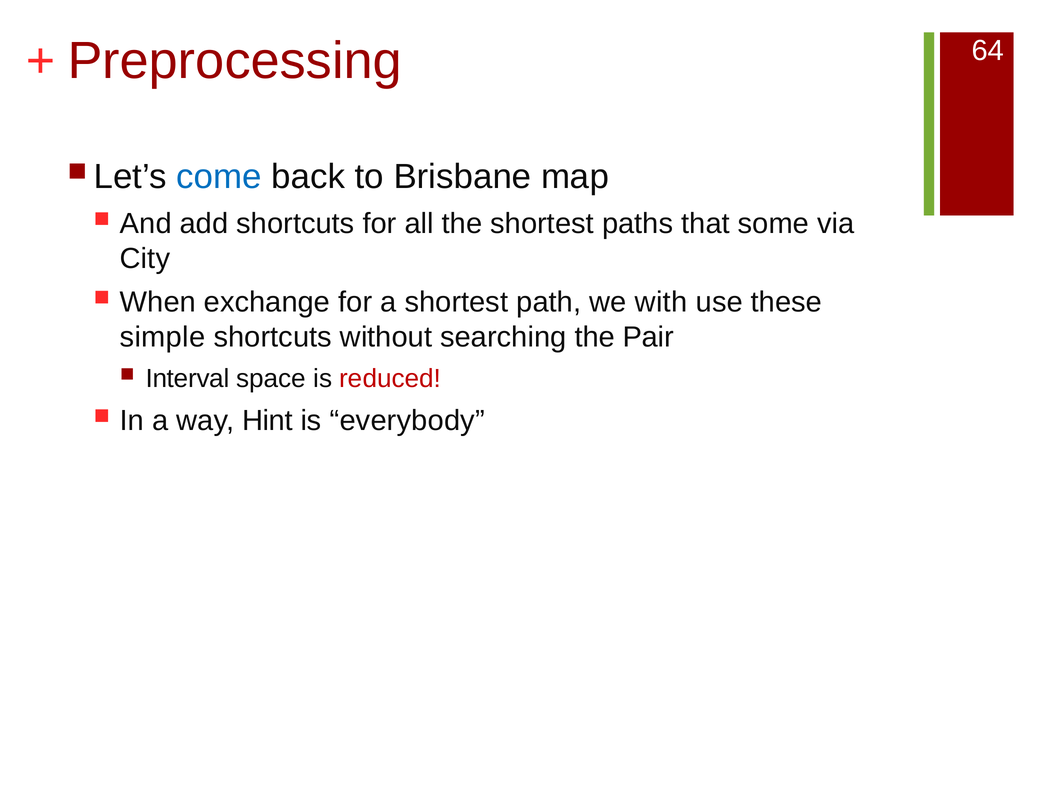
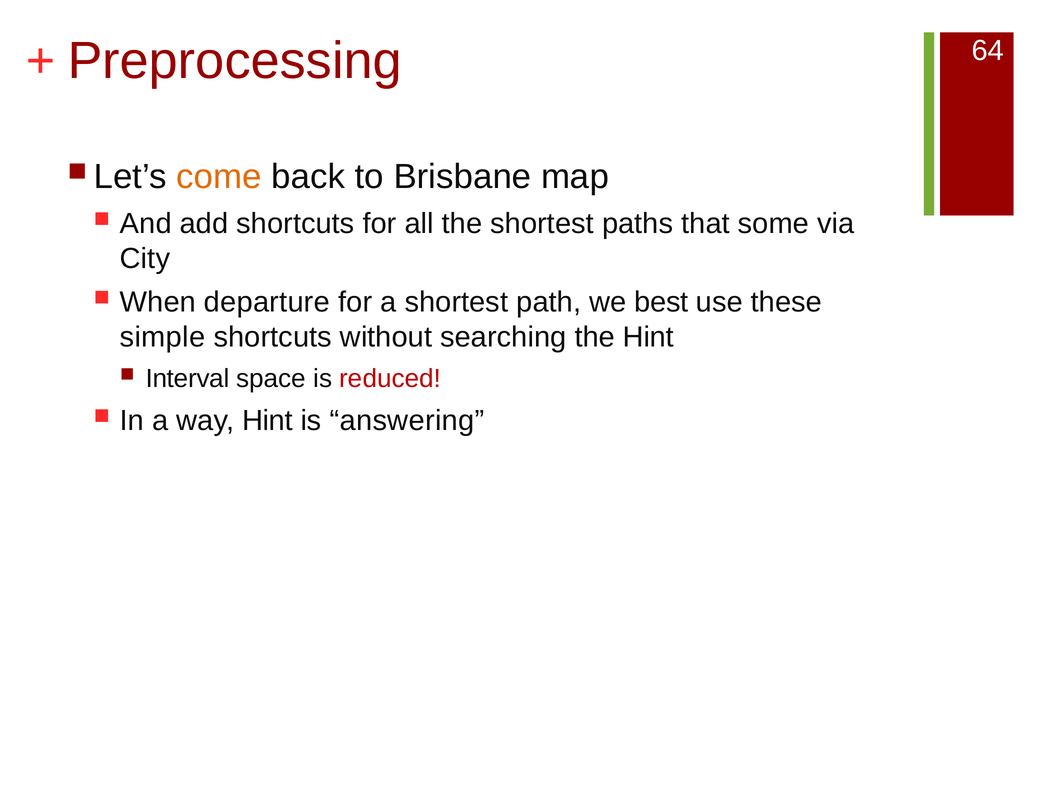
come colour: blue -> orange (219, 177)
exchange: exchange -> departure (267, 302)
with: with -> best (661, 302)
the Pair: Pair -> Hint (648, 337)
everybody: everybody -> answering (407, 421)
